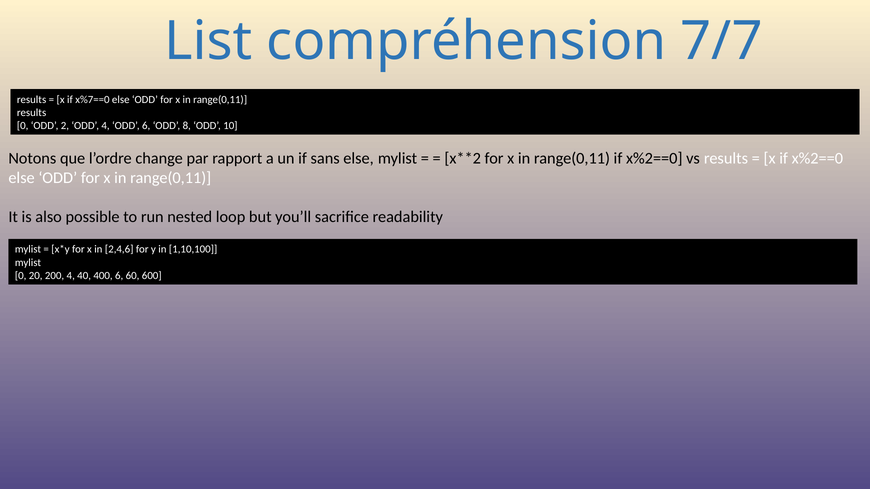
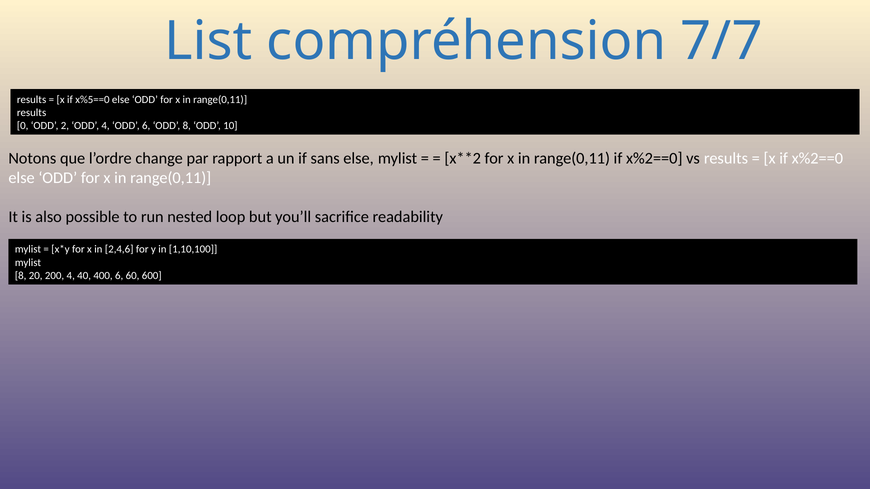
x%7==0: x%7==0 -> x%5==0 (92, 100)
0: 0 -> 8 (21, 276)
